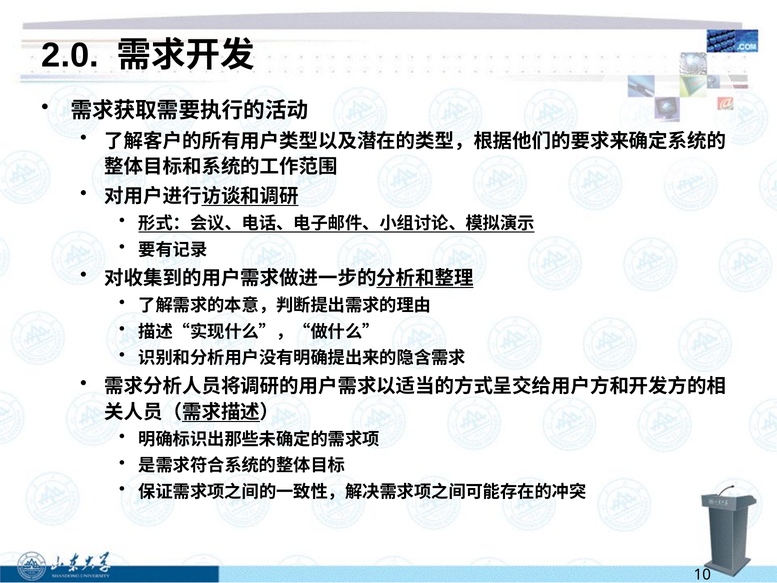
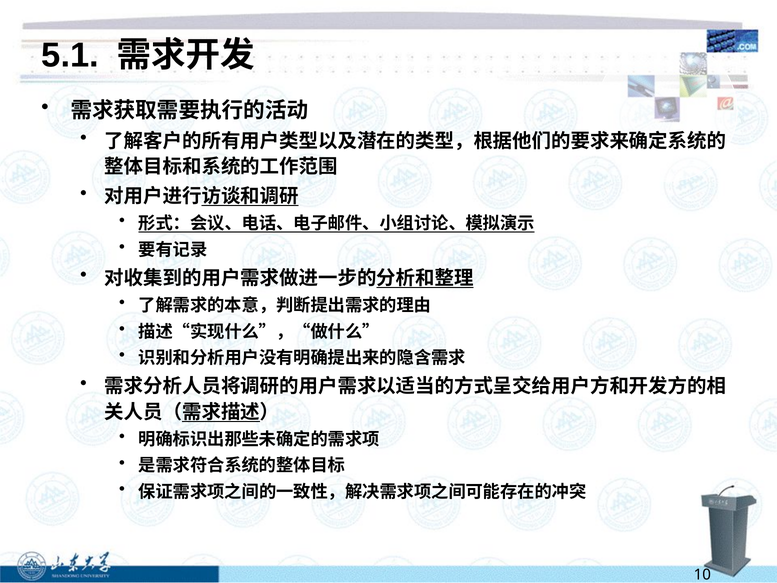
2.0: 2.0 -> 5.1 (70, 55)
